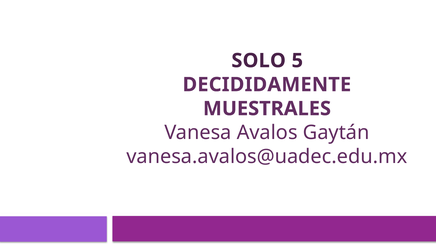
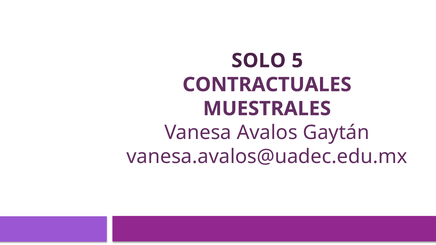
DECIDIDAMENTE: DECIDIDAMENTE -> CONTRACTUALES (267, 85)
